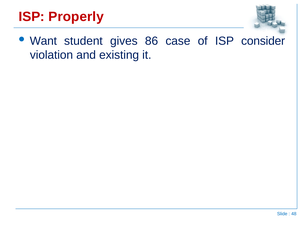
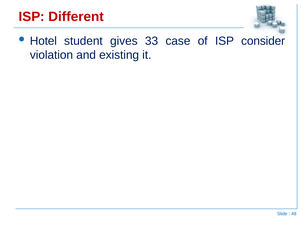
Properly: Properly -> Different (76, 17)
Want: Want -> Hotel (43, 41)
86: 86 -> 33 (152, 41)
